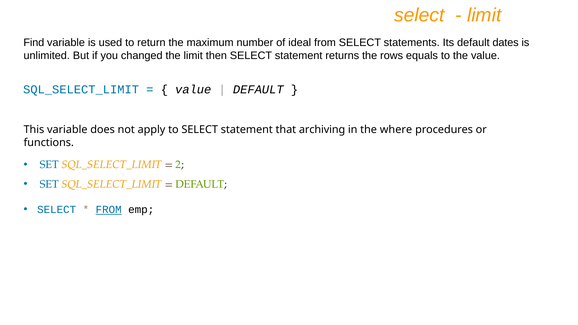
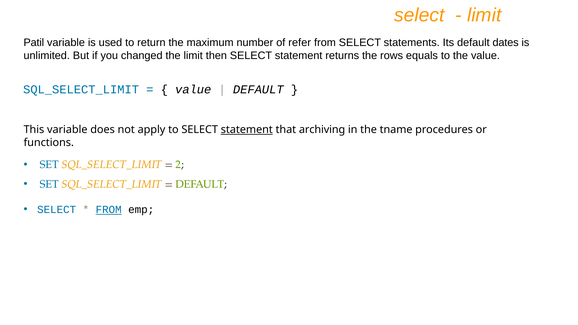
Find: Find -> Patil (34, 43)
ideal: ideal -> refer (300, 43)
statement underline: none -> present (247, 130)
where: where -> tname (396, 130)
